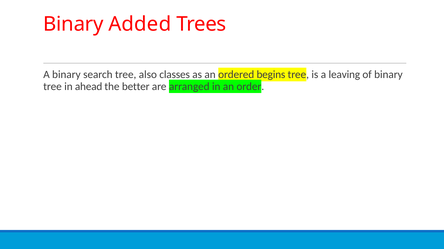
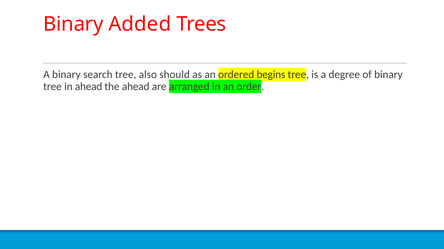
classes: classes -> should (175, 75)
leaving: leaving -> degree (344, 75)
the better: better -> ahead (136, 87)
